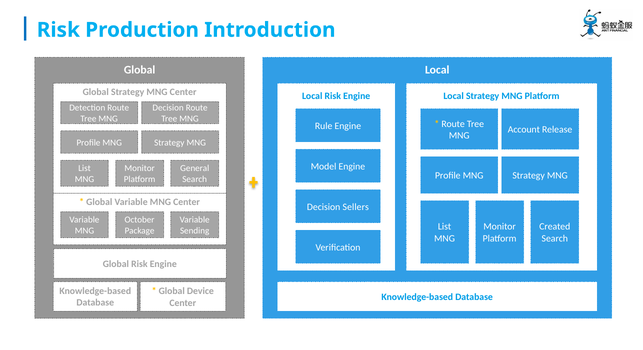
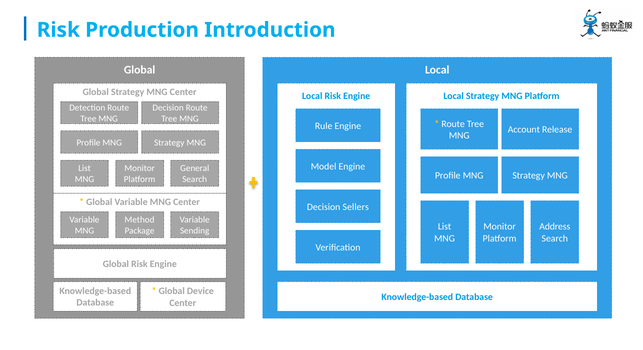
October: October -> Method (140, 220)
Created: Created -> Address (555, 227)
